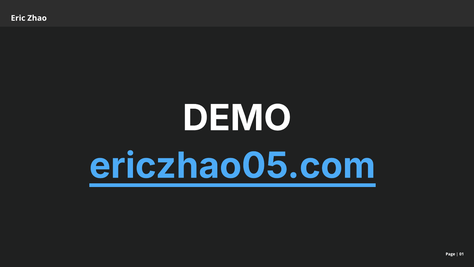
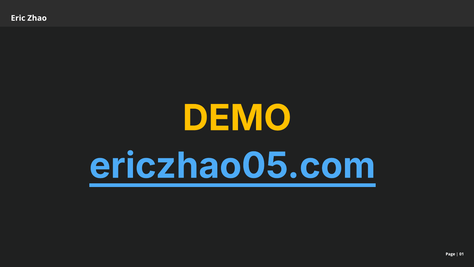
DEMO colour: white -> yellow (237, 118)
